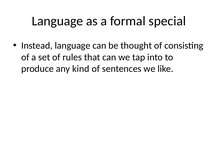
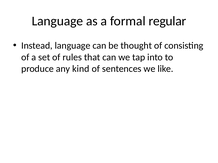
special: special -> regular (167, 21)
